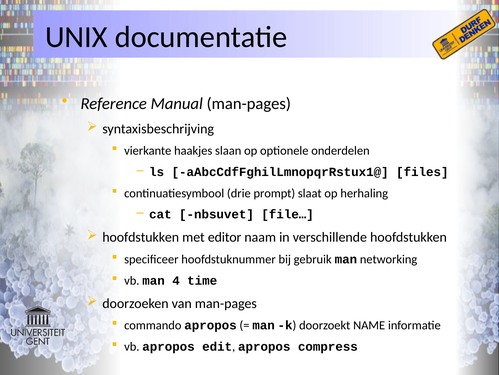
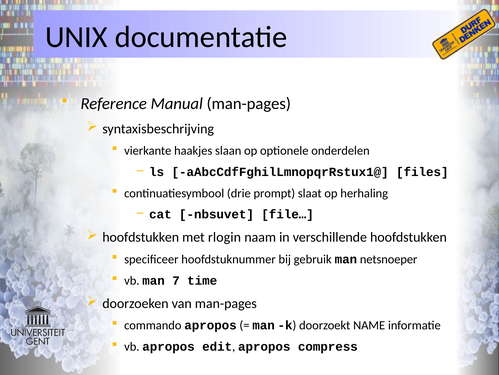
editor: editor -> rlogin (224, 237)
networking: networking -> netsnoeper (389, 259)
4: 4 -> 7 (176, 280)
